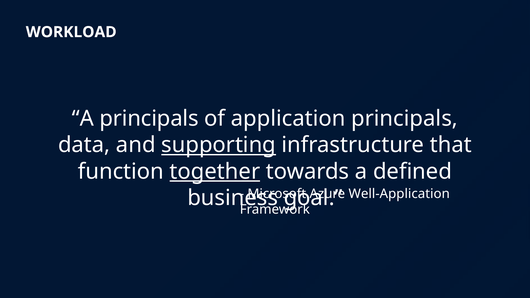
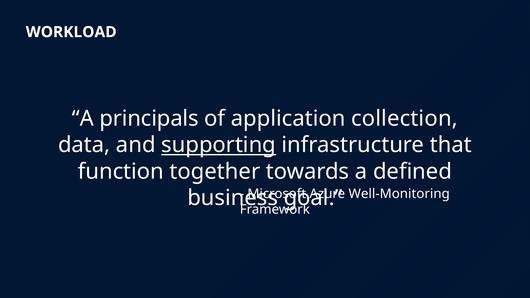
application principals: principals -> collection (404, 119)
together underline: present -> none (215, 172)
Well-Application: Well-Application -> Well-Monitoring (399, 194)
